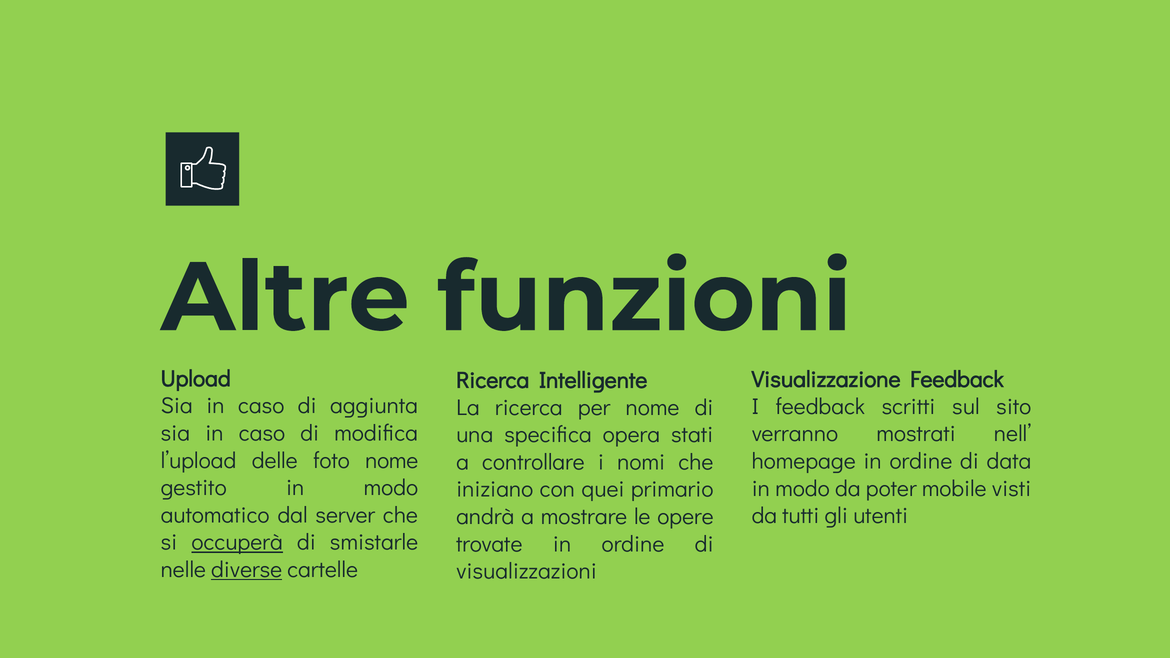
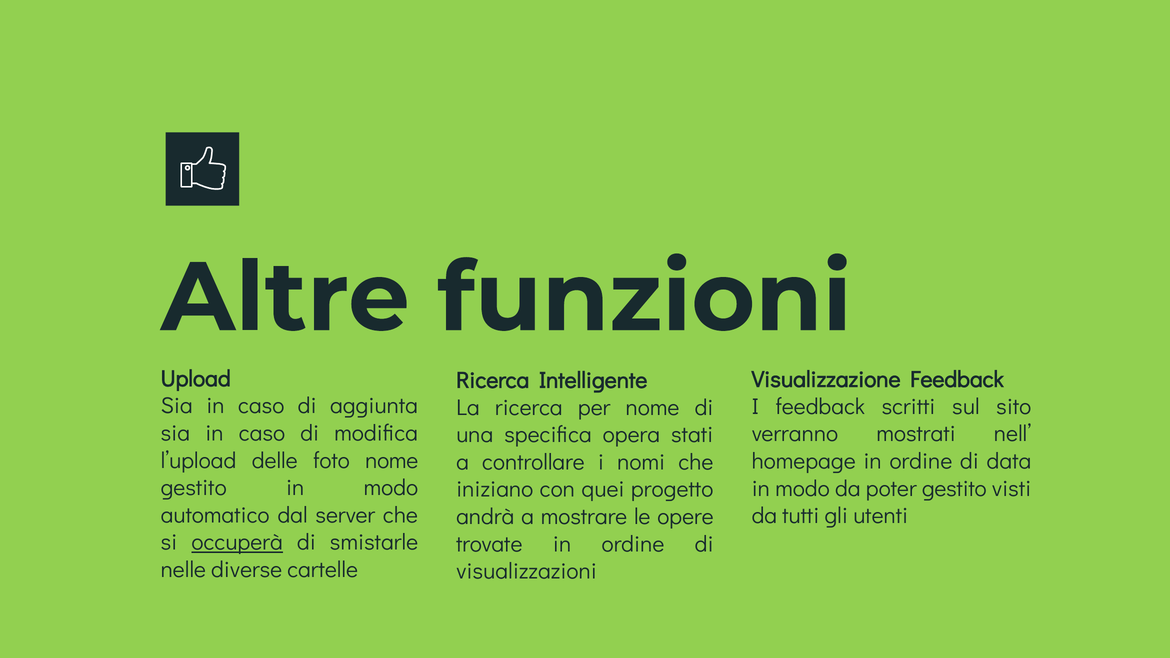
poter mobile: mobile -> gestito (954, 489)
primario: primario -> progetto (672, 490)
diverse underline: present -> none (247, 570)
